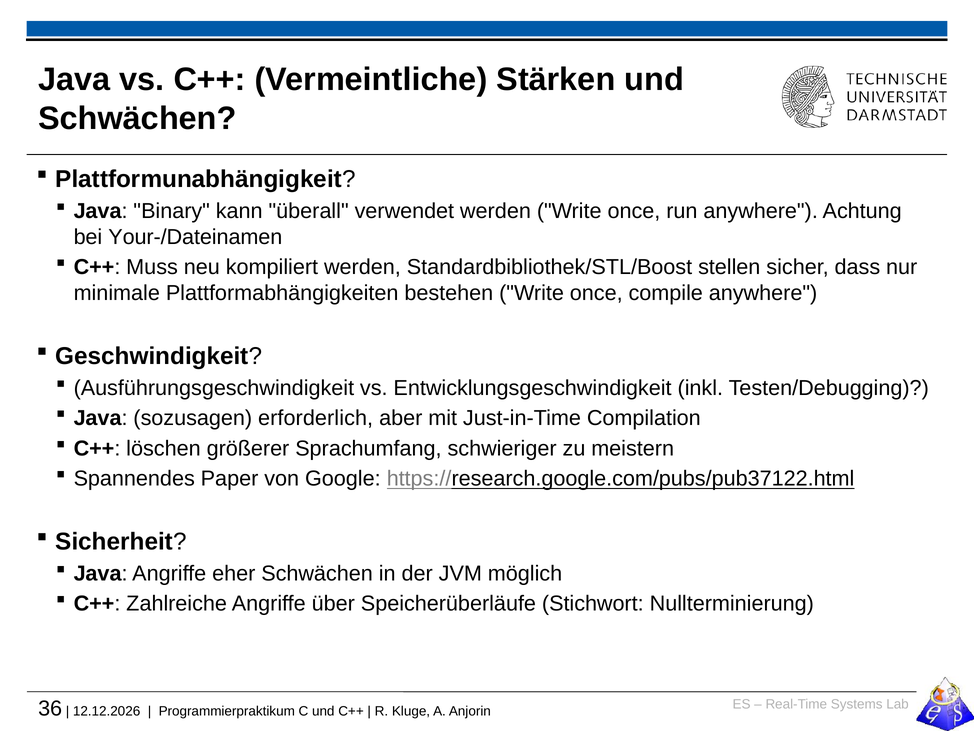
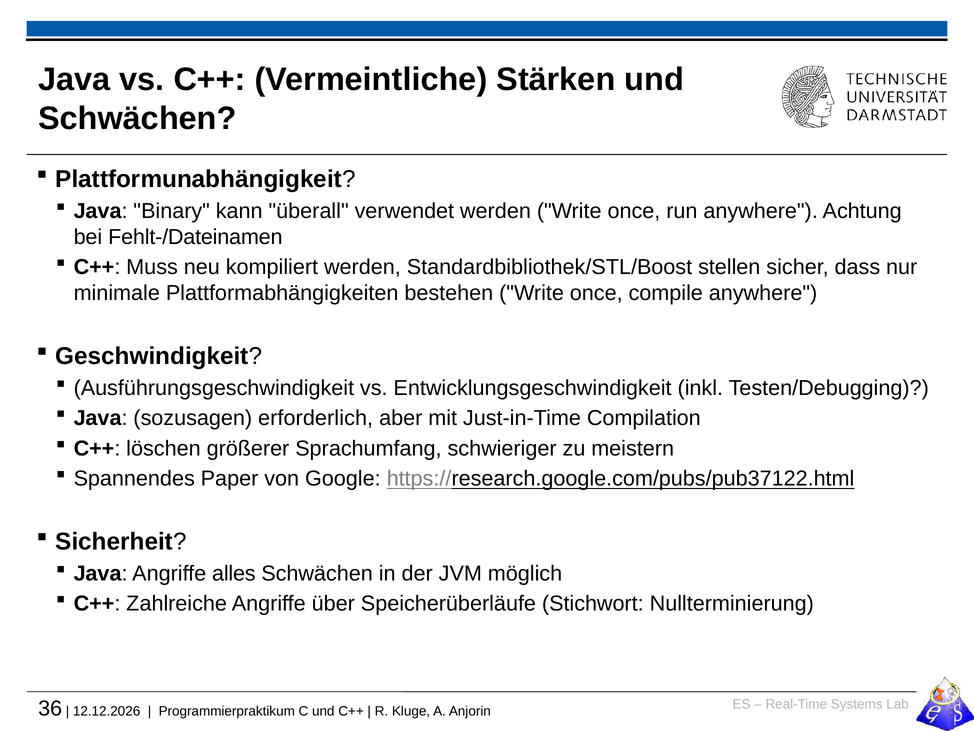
Your-/Dateinamen: Your-/Dateinamen -> Fehlt-/Dateinamen (195, 237)
eher: eher -> alles (234, 573)
